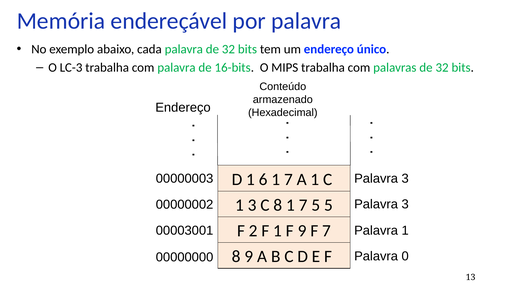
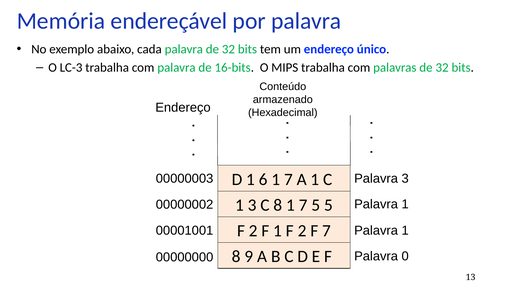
3: 3 -> 1 (405, 204)
1 F 9: 9 -> 2 (302, 231)
00003001: 00003001 -> 00001001 (185, 230)
